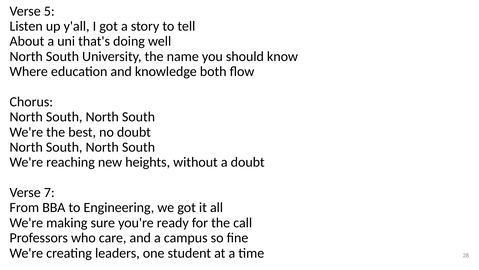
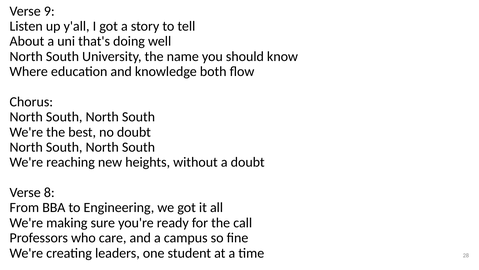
5: 5 -> 9 (49, 11)
7: 7 -> 8 (49, 192)
